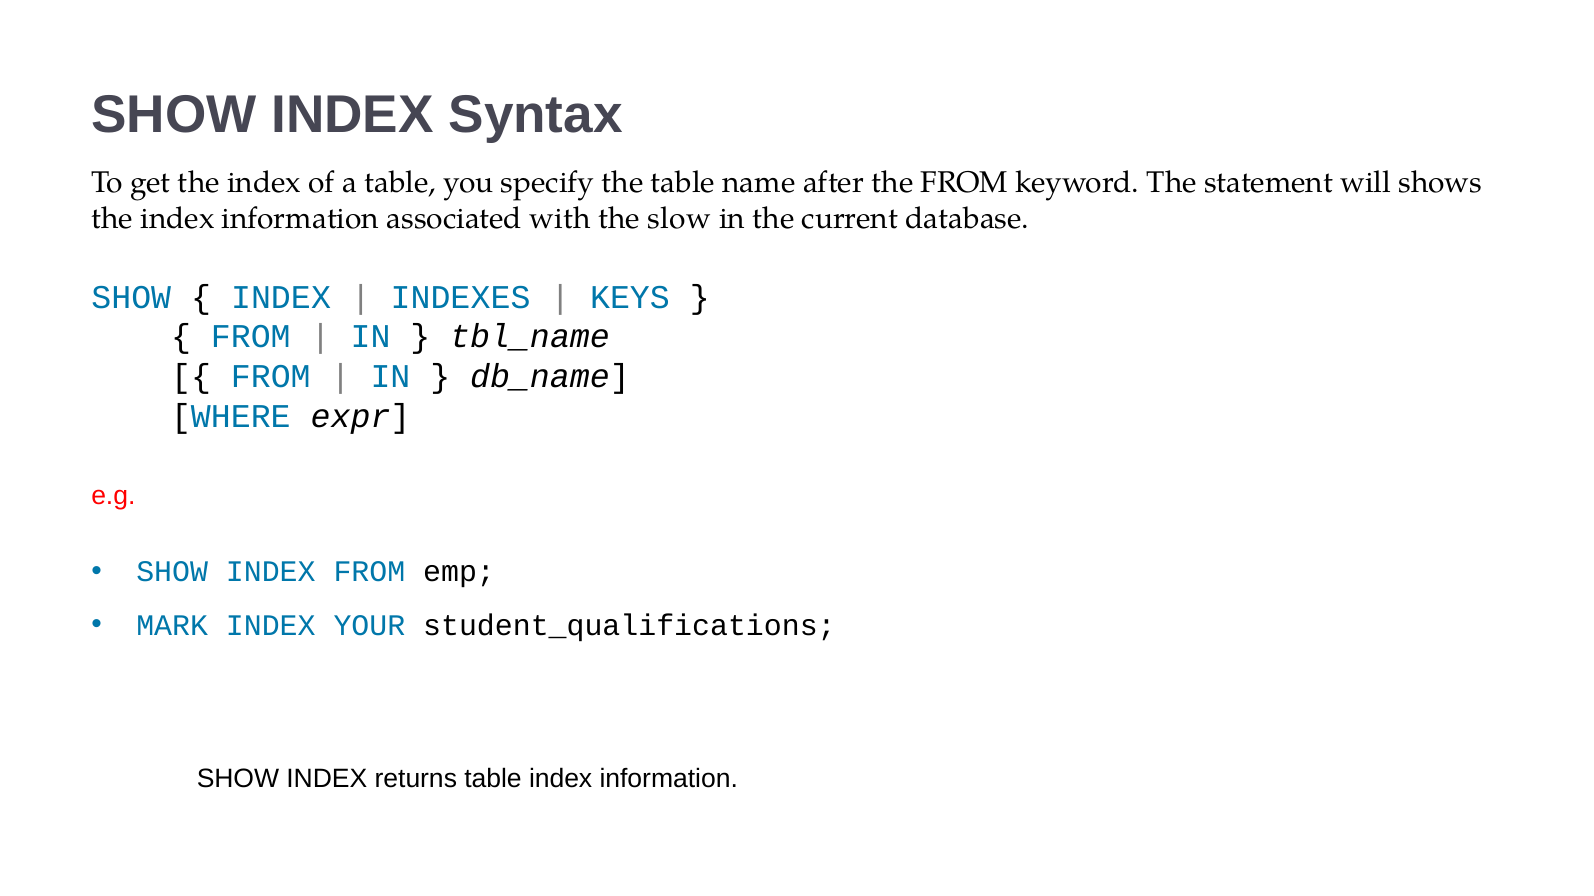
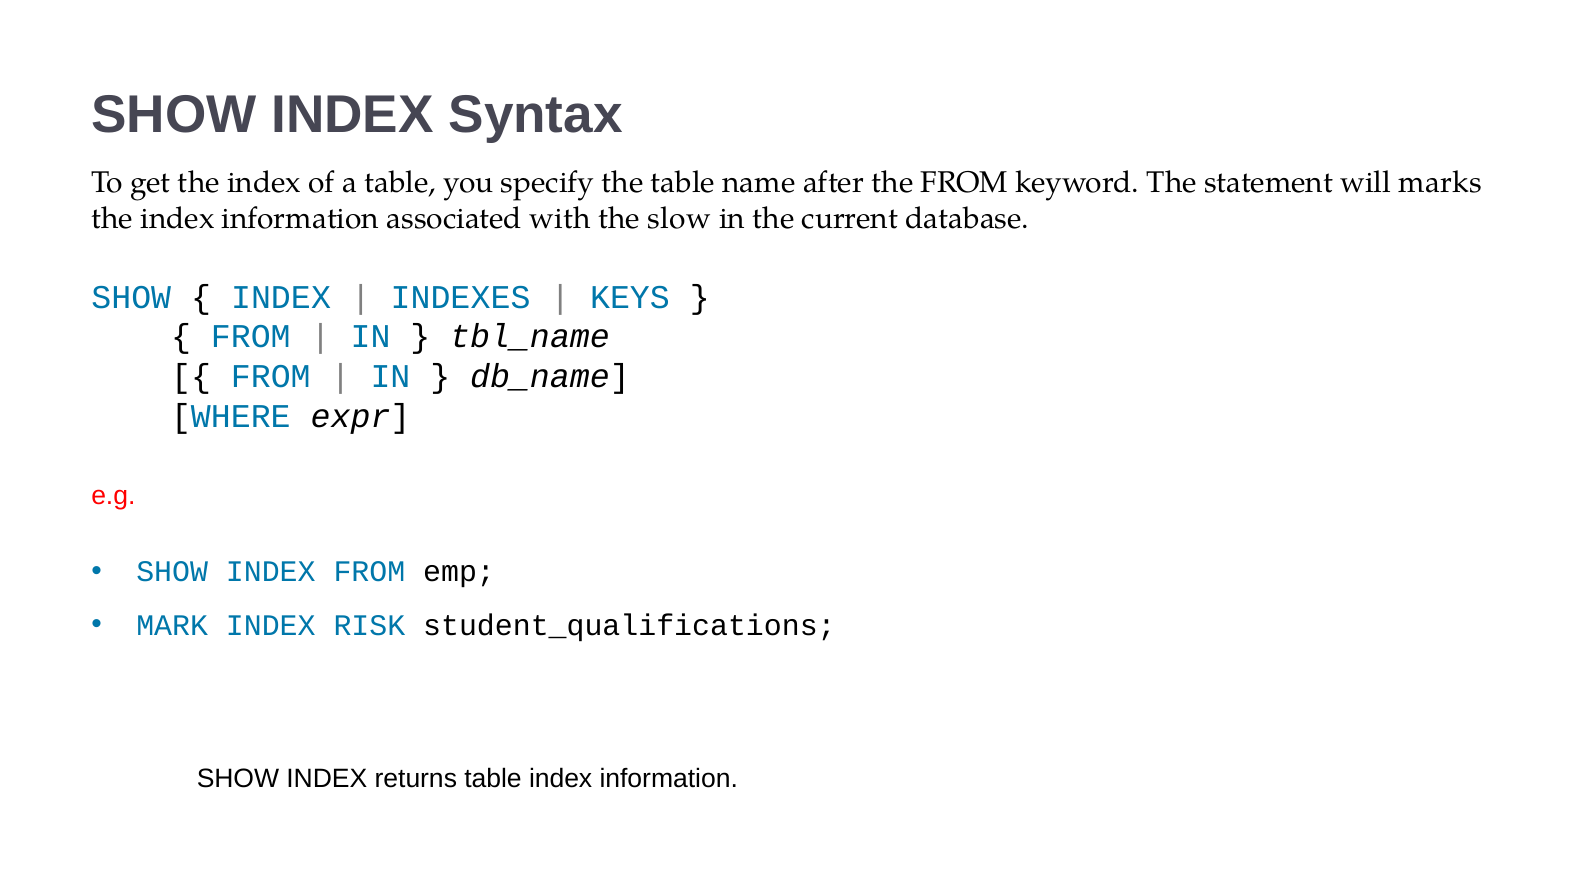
shows: shows -> marks (1440, 183)
YOUR: YOUR -> RISK (369, 626)
